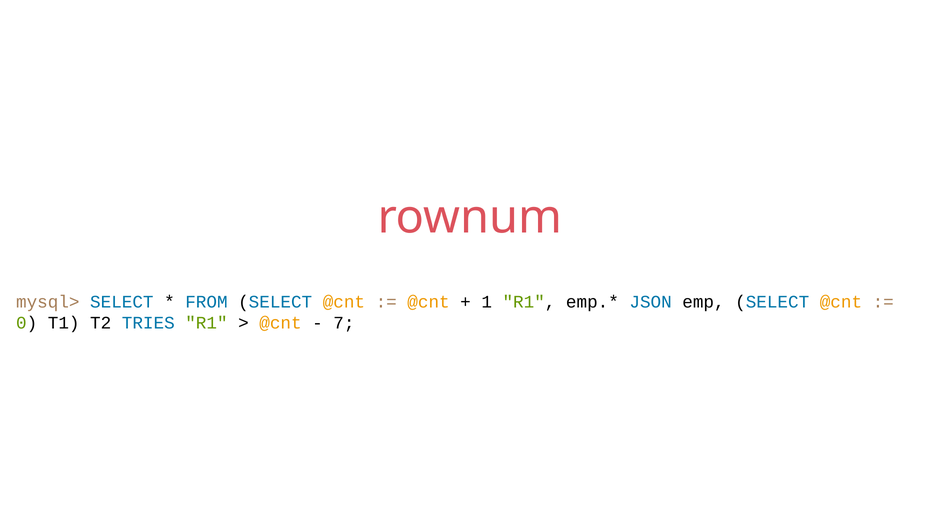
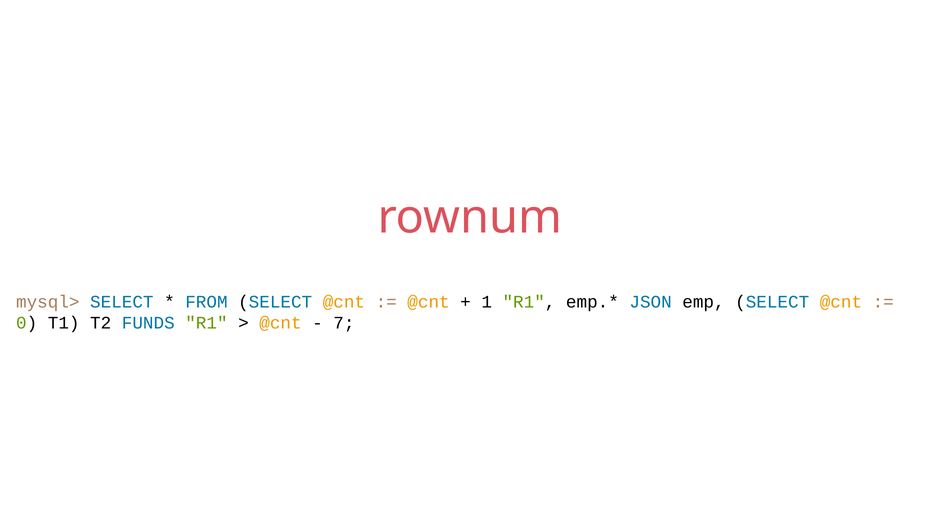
TRIES: TRIES -> FUNDS (148, 323)
